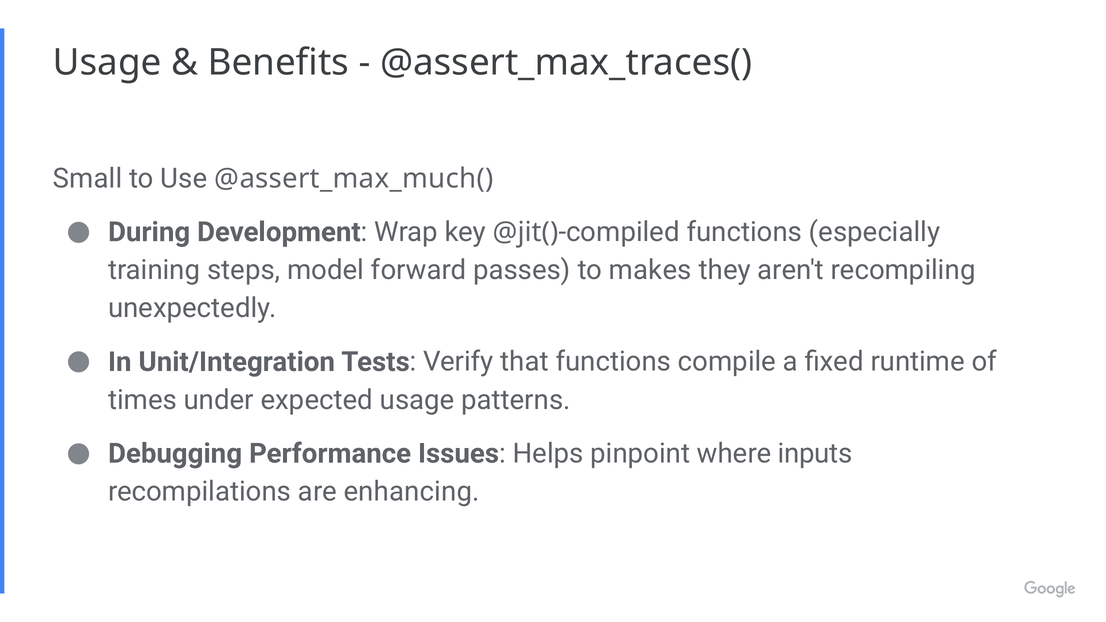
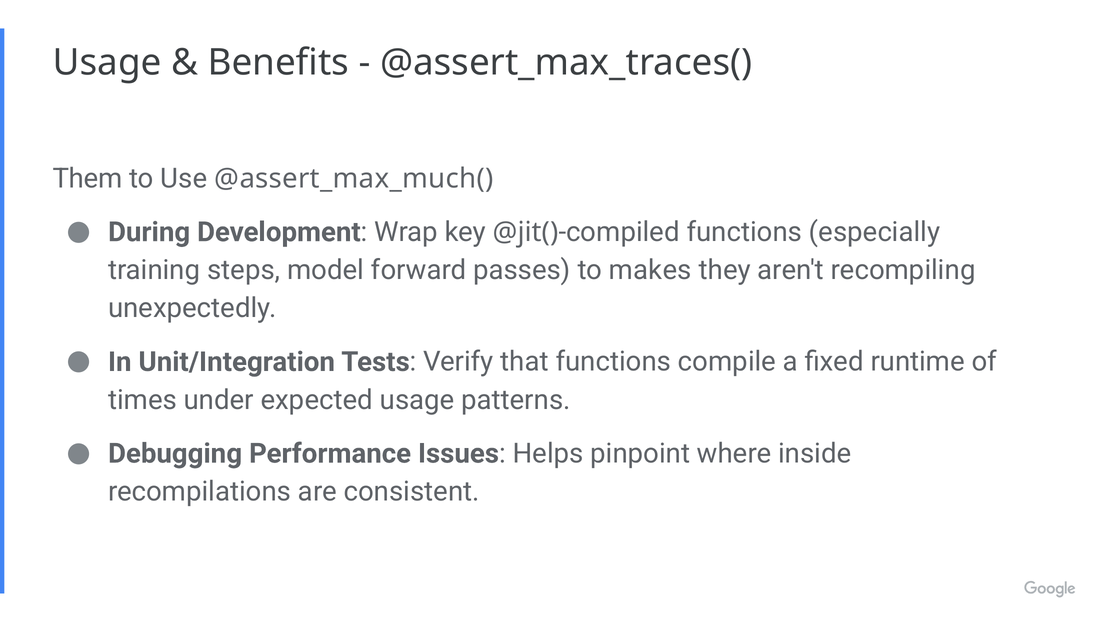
Small: Small -> Them (88, 179)
inputs: inputs -> inside (815, 454)
enhancing: enhancing -> consistent (412, 492)
